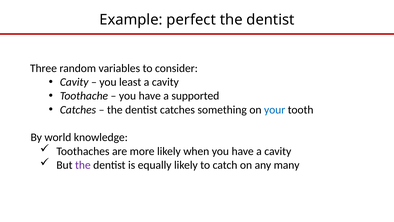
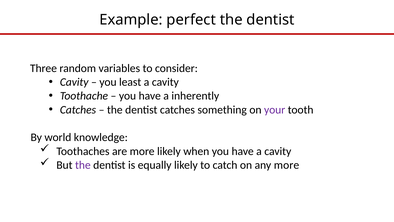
supported: supported -> inherently (195, 96)
your colour: blue -> purple (275, 110)
any many: many -> more (287, 165)
